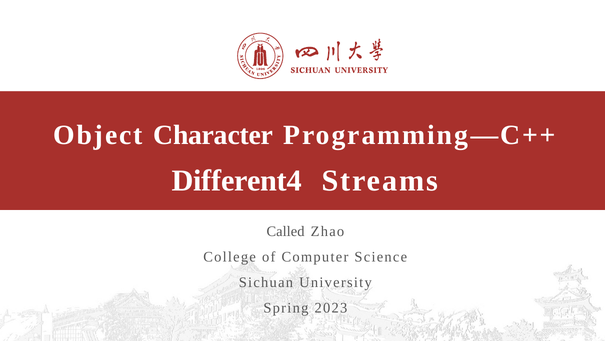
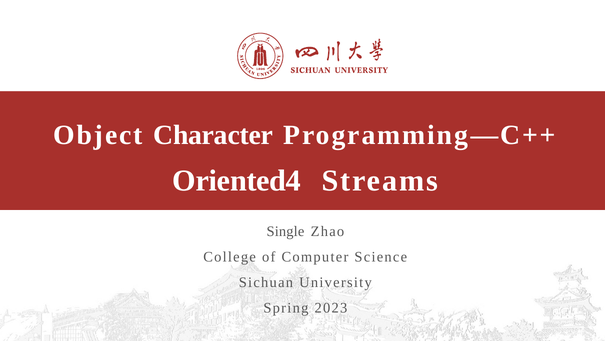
Different4: Different4 -> Oriented4 (237, 181)
Called: Called -> Single (285, 231)
